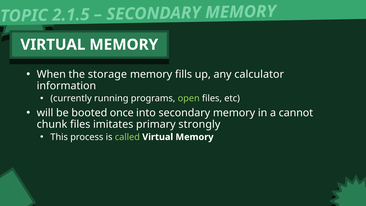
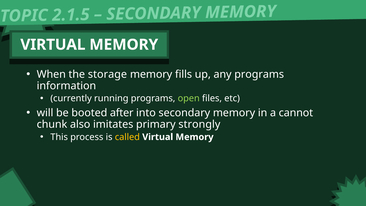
any calculator: calculator -> programs (259, 74)
once: once -> after (122, 113)
chunk files: files -> also (80, 124)
called colour: light green -> yellow (127, 137)
